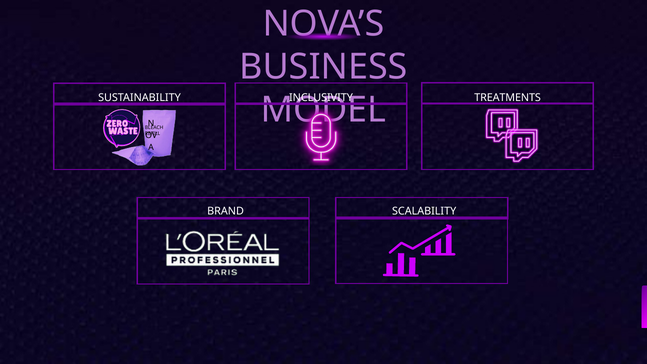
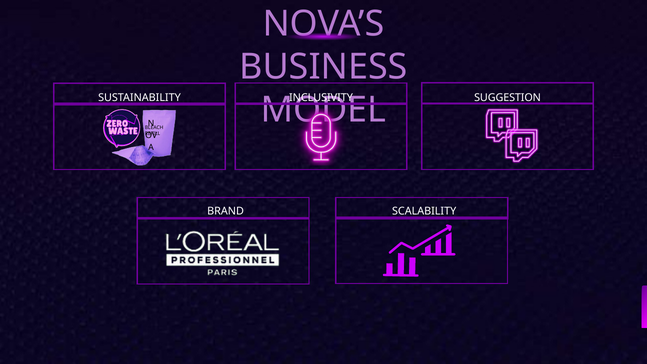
TREATMENTS: TREATMENTS -> SUGGESTION (508, 98)
